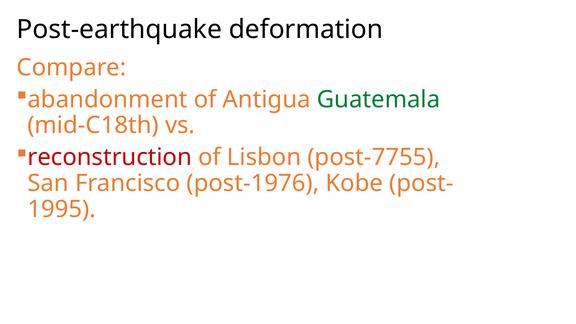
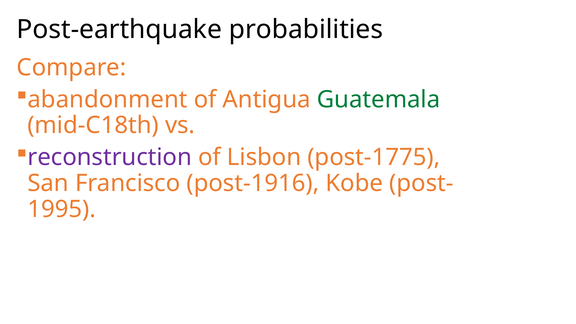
deformation: deformation -> probabilities (306, 29)
reconstruction colour: red -> purple (110, 157)
post-7755: post-7755 -> post-1775 (374, 157)
post-1976: post-1976 -> post-1916 (253, 183)
